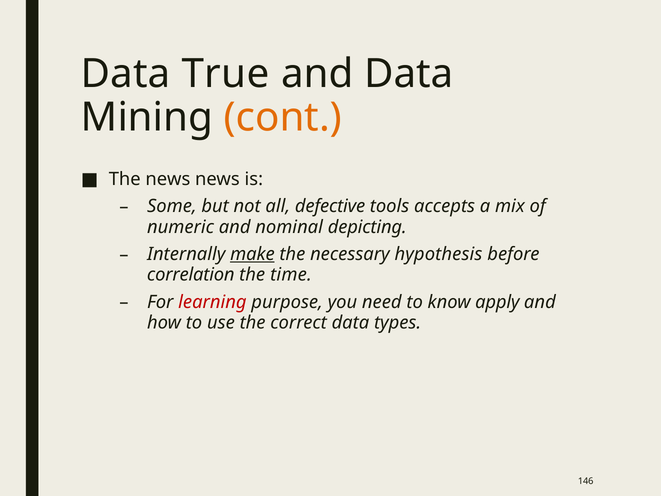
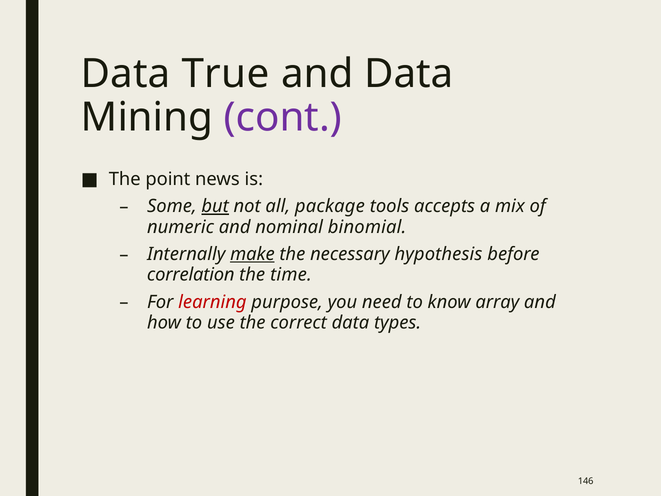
cont colour: orange -> purple (283, 117)
The news: news -> point (168, 179)
but underline: none -> present (215, 206)
defective: defective -> package (330, 206)
depicting: depicting -> binomial (367, 227)
apply: apply -> array (497, 302)
